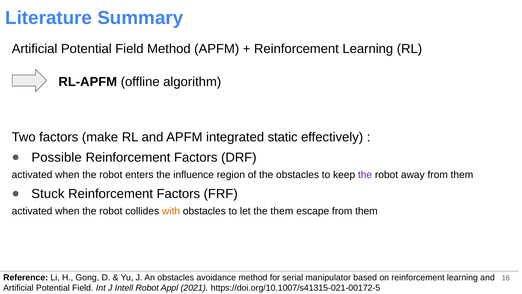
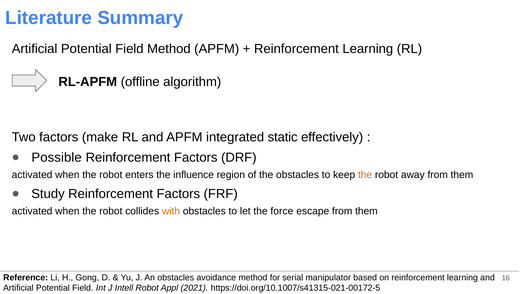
the colour: purple -> orange (365, 175)
Stuck: Stuck -> Study (48, 194)
the them: them -> force (282, 211)
